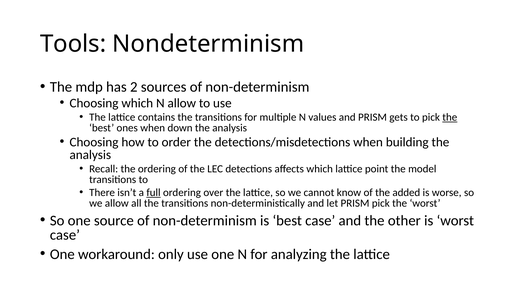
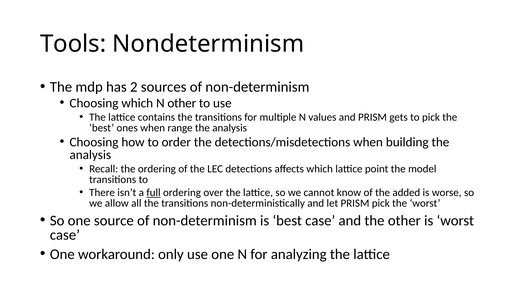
N allow: allow -> other (182, 103)
the underline: present -> none (450, 118)
down: down -> range (180, 128)
